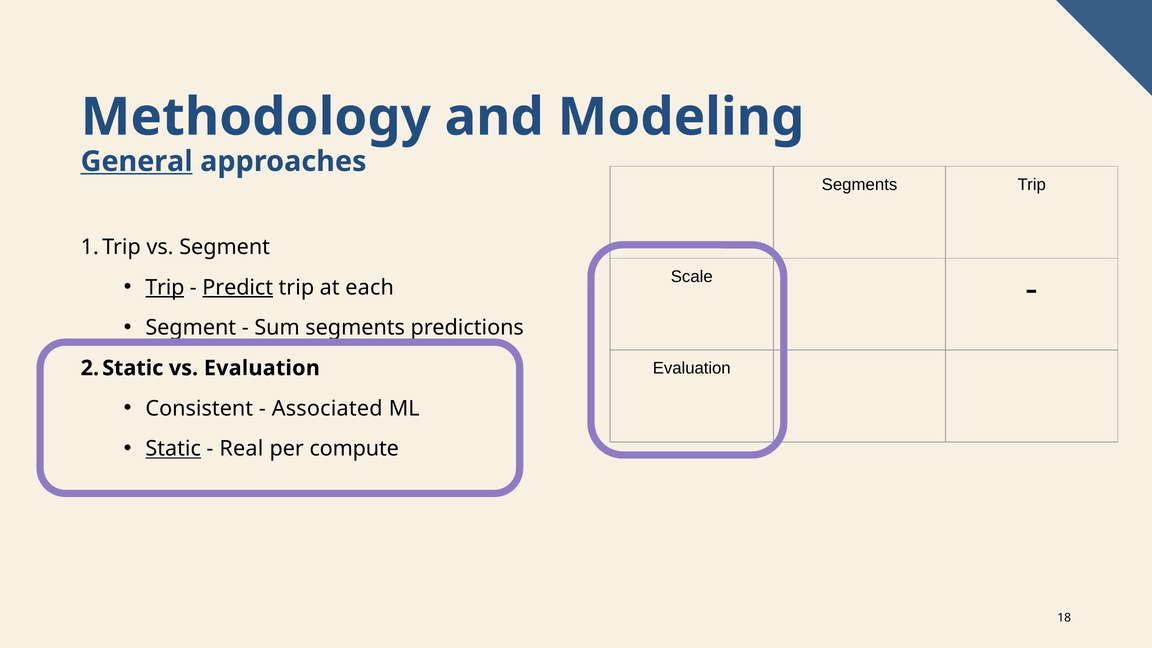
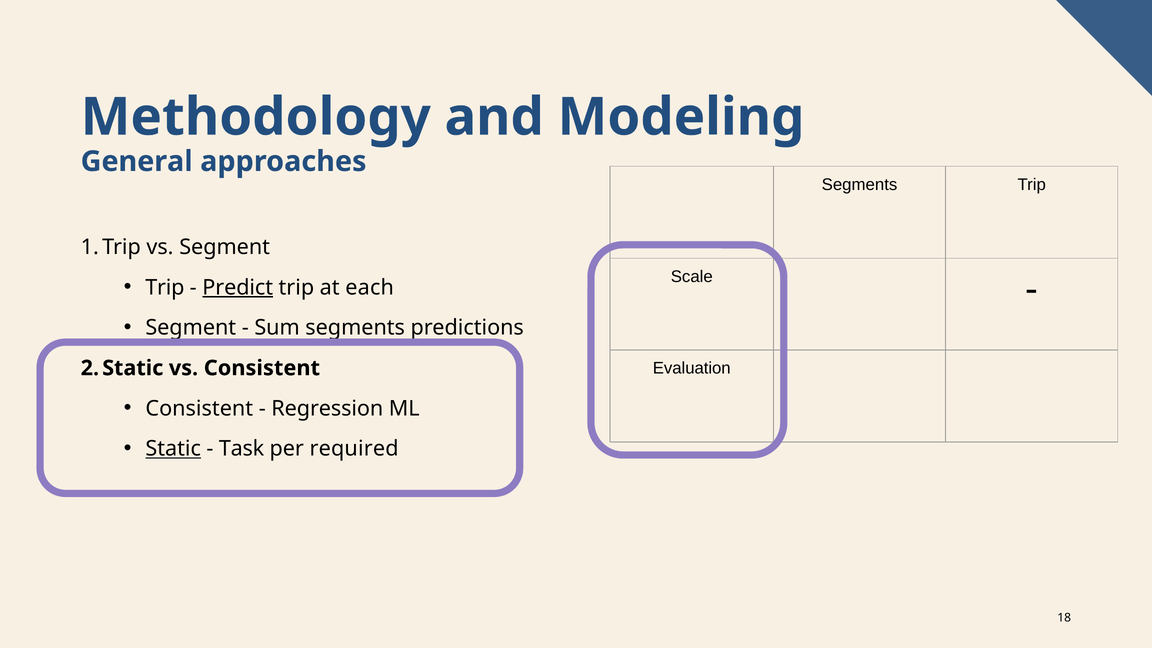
General underline: present -> none (137, 161)
Trip underline: present -> none (165, 287)
vs Evaluation: Evaluation -> Consistent (262, 368)
Associated: Associated -> Regression (327, 408)
Real: Real -> Task (242, 449)
compute: compute -> required (354, 449)
